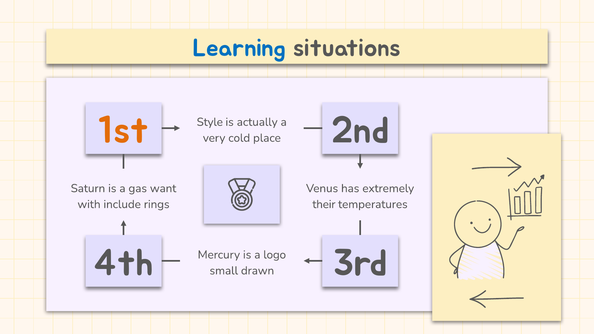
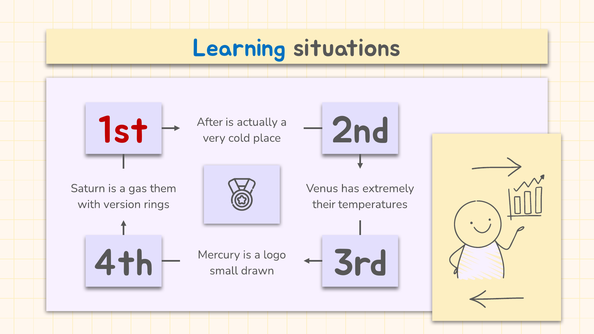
1st colour: orange -> red (124, 131)
Style: Style -> After (210, 122)
want: want -> them (163, 188)
include: include -> version (122, 204)
